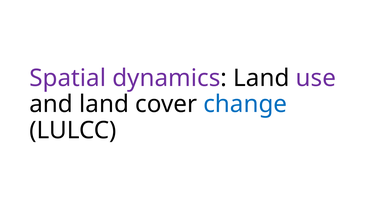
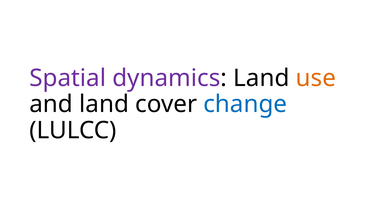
use colour: purple -> orange (316, 78)
